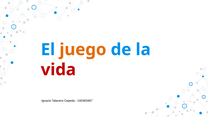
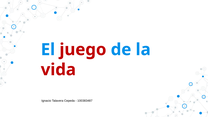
juego colour: orange -> red (83, 50)
